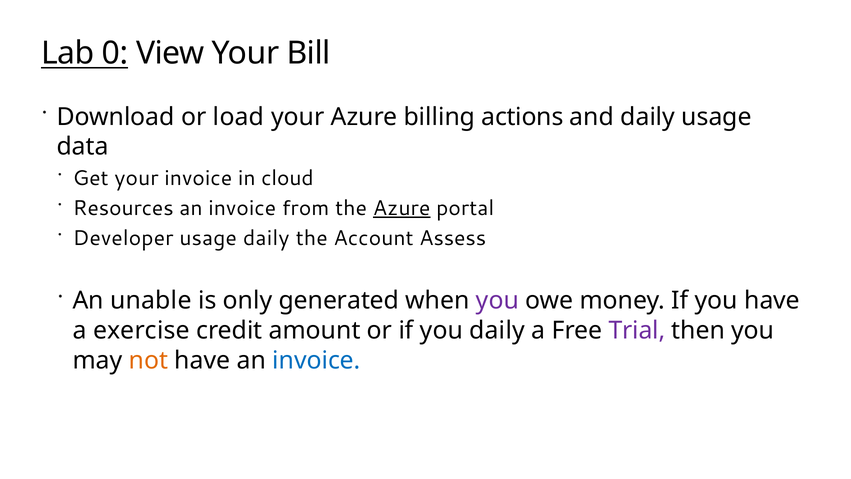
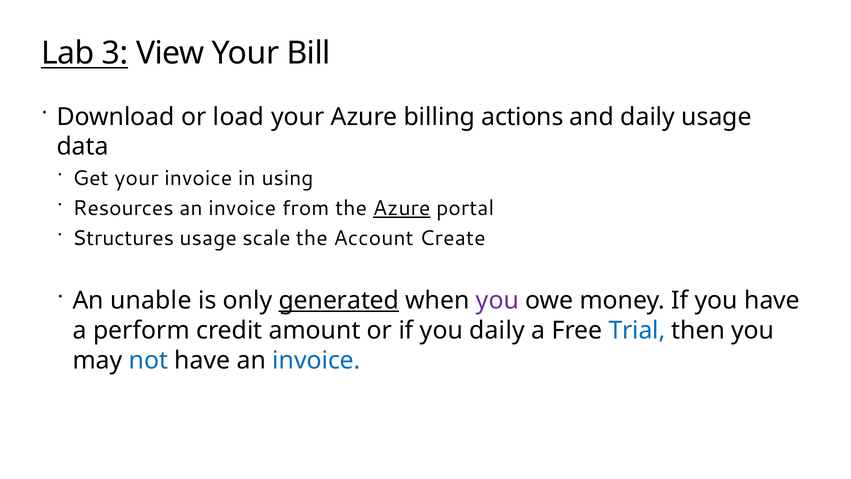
0: 0 -> 3 (115, 53)
cloud: cloud -> using (287, 178)
Developer: Developer -> Structures (123, 238)
usage daily: daily -> scale (266, 238)
Assess: Assess -> Create (453, 238)
generated underline: none -> present (339, 301)
exercise: exercise -> perform (141, 330)
Trial colour: purple -> blue (637, 330)
not colour: orange -> blue (148, 360)
